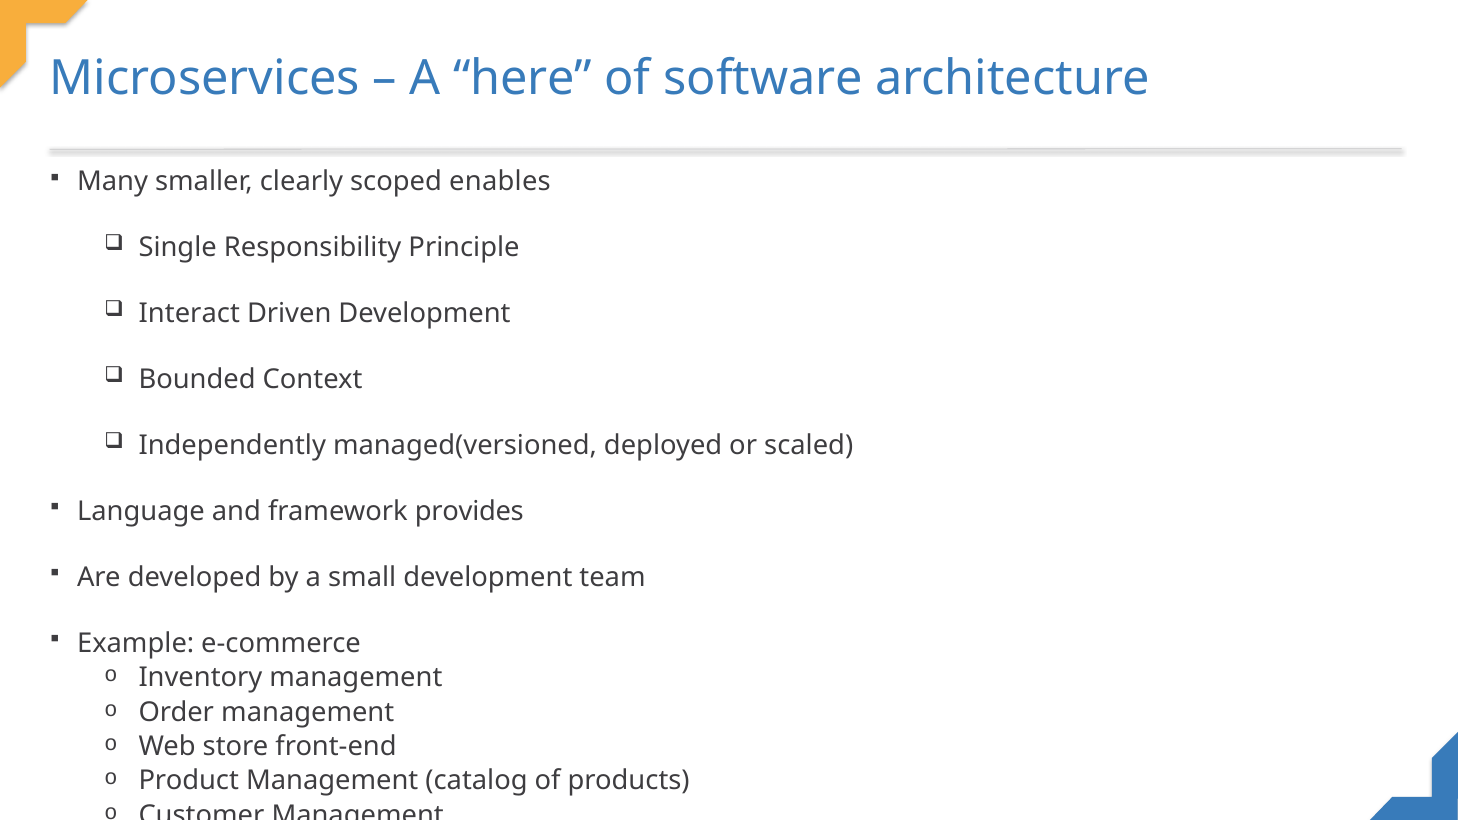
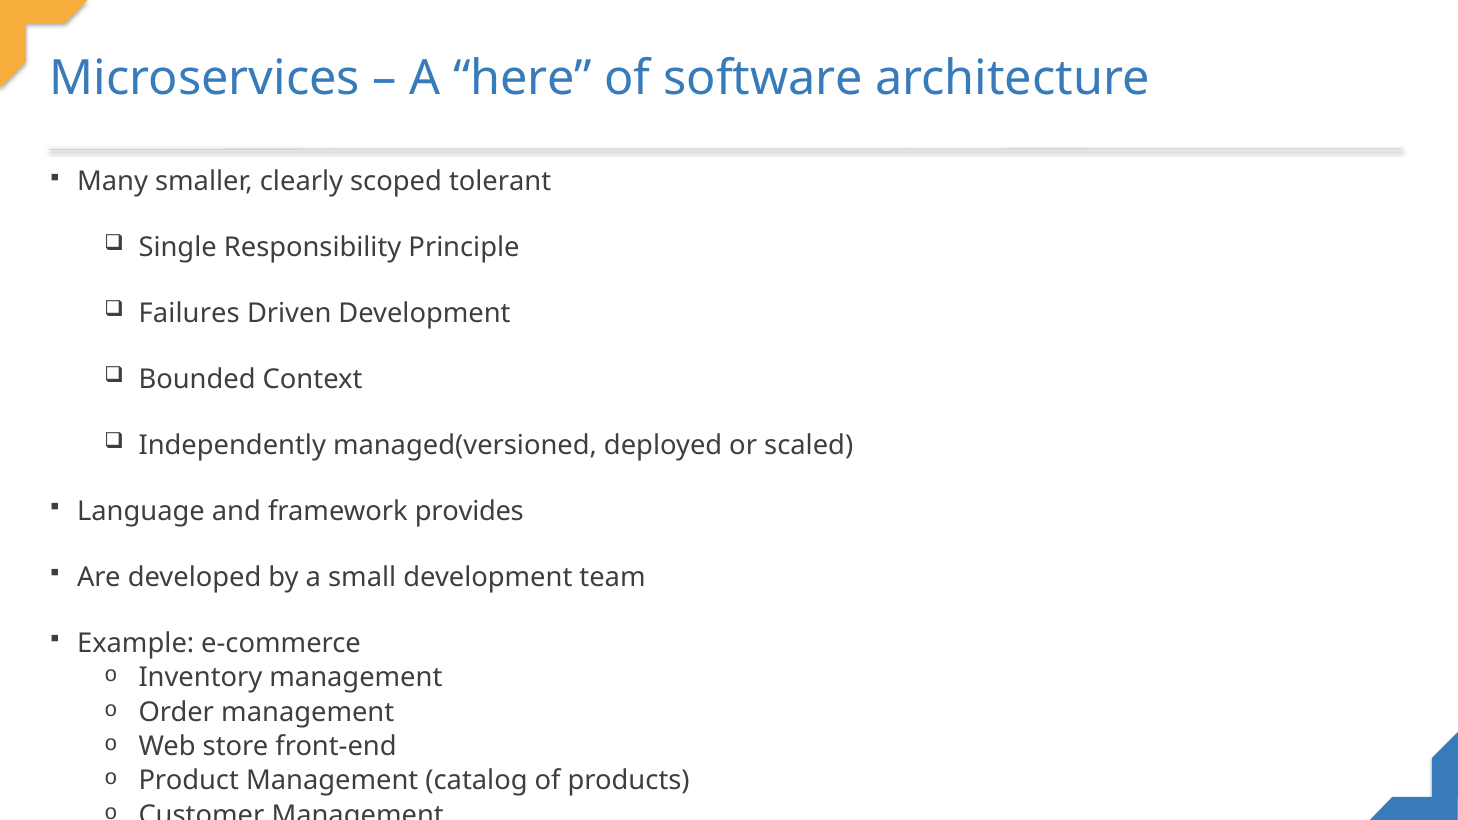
enables: enables -> tolerant (500, 181)
Interact: Interact -> Failures (189, 313)
